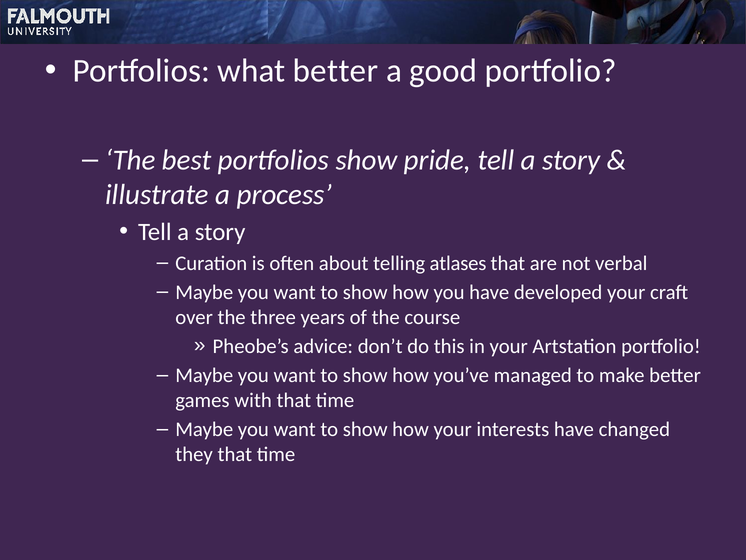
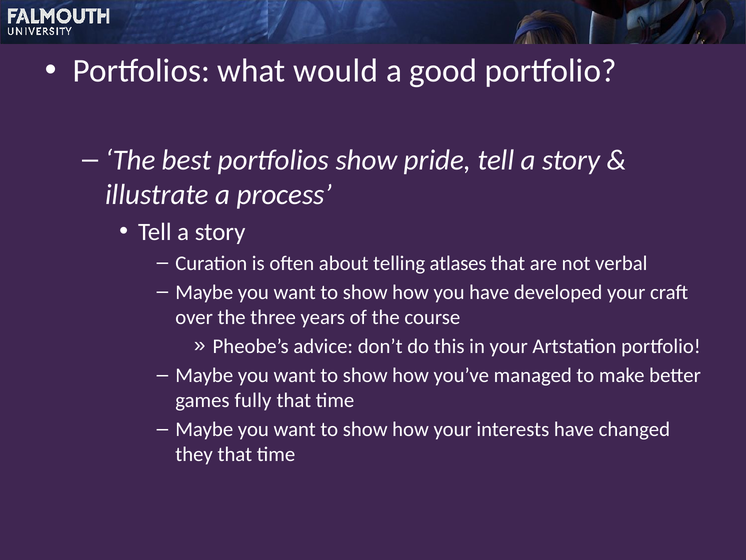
what better: better -> would (335, 71)
with: with -> fully (253, 400)
